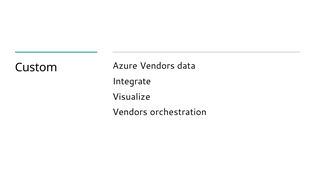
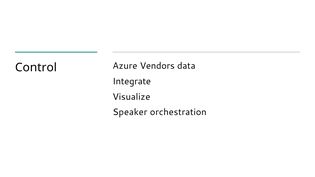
Custom: Custom -> Control (36, 68)
Vendors: Vendors -> Speaker (130, 112)
